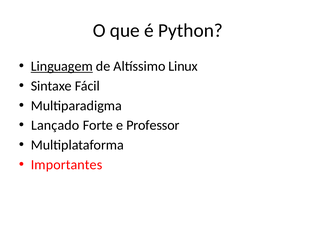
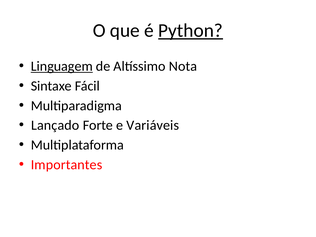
Python underline: none -> present (191, 31)
Linux: Linux -> Nota (183, 66)
Professor: Professor -> Variáveis (153, 125)
